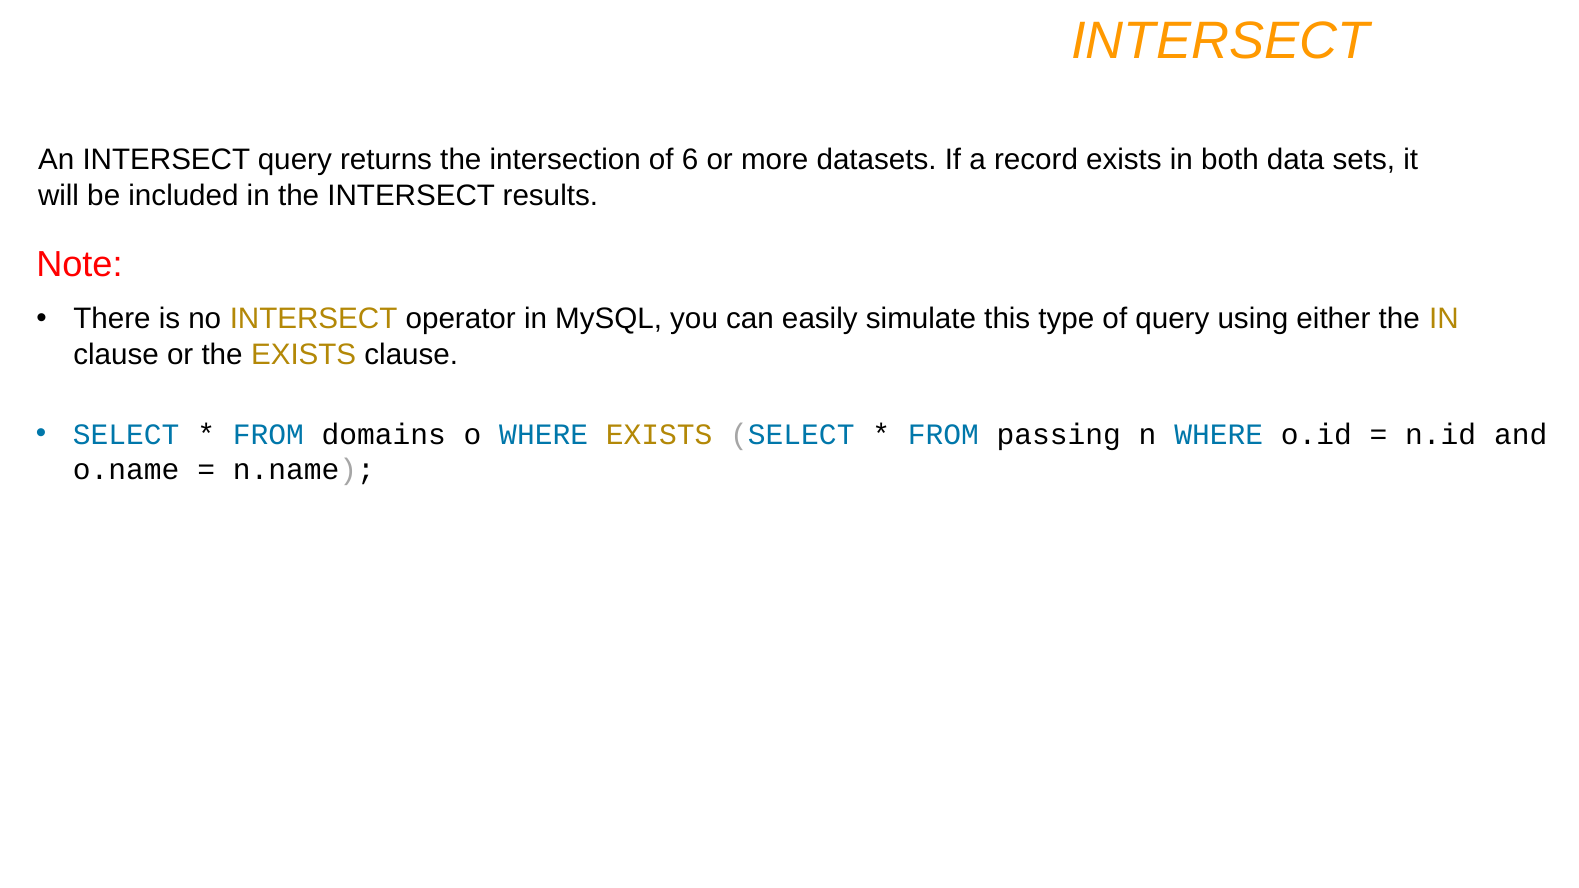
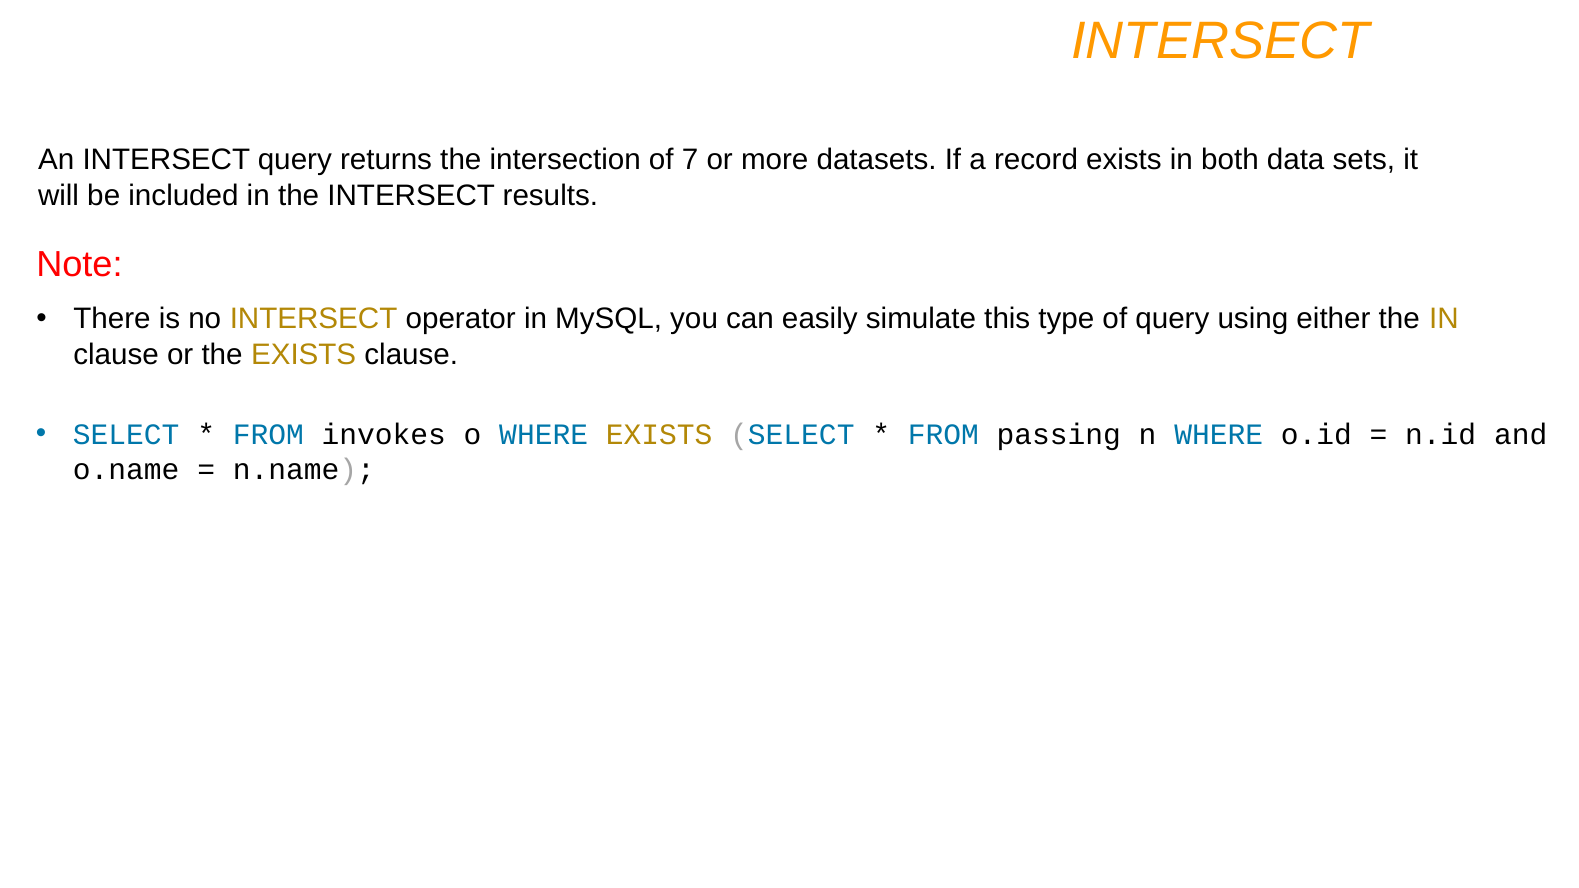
6: 6 -> 7 (690, 160)
domains: domains -> invokes (384, 434)
